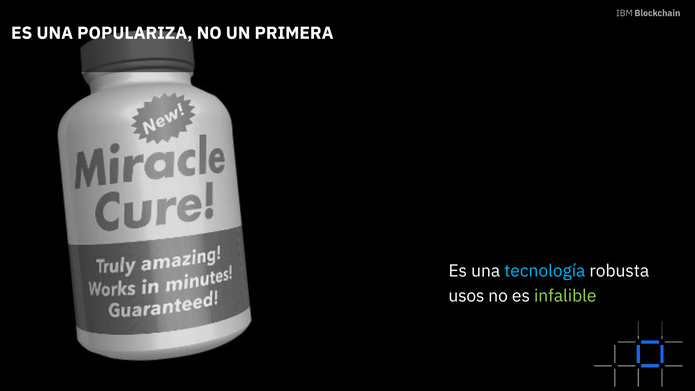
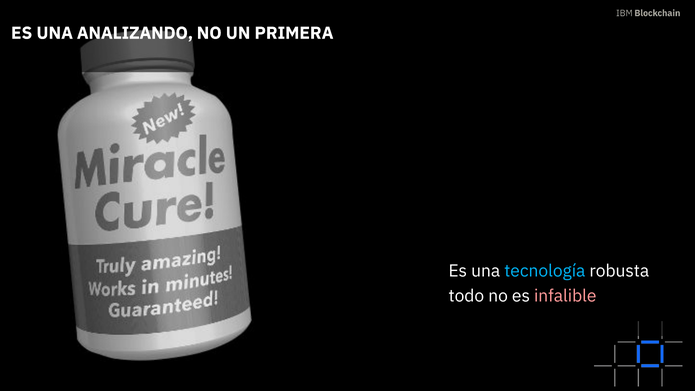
POPULARIZA: POPULARIZA -> ANALIZANDO (135, 33)
usos: usos -> todo (466, 296)
infalible colour: light green -> pink (565, 296)
